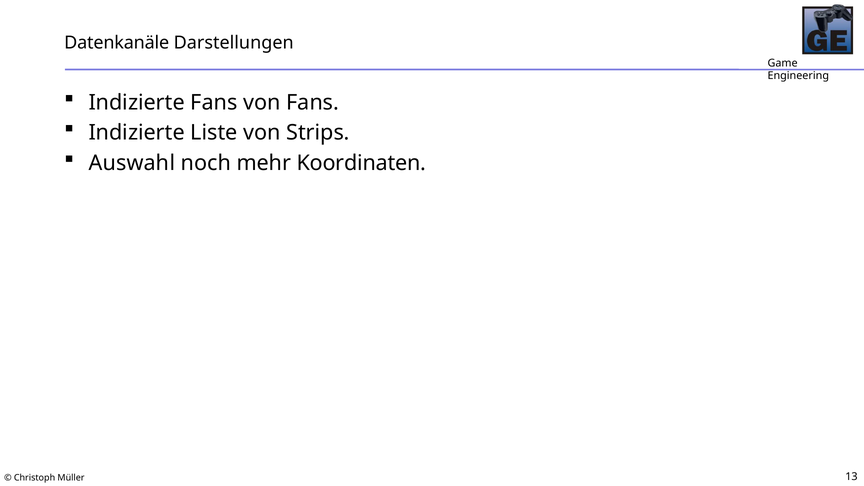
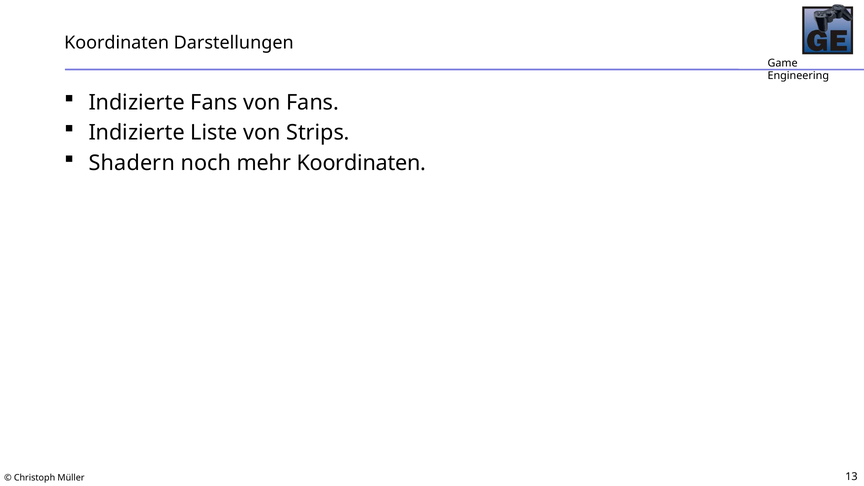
Datenkanäle: Datenkanäle -> Koordinaten (117, 43)
Auswahl: Auswahl -> Shadern (132, 163)
